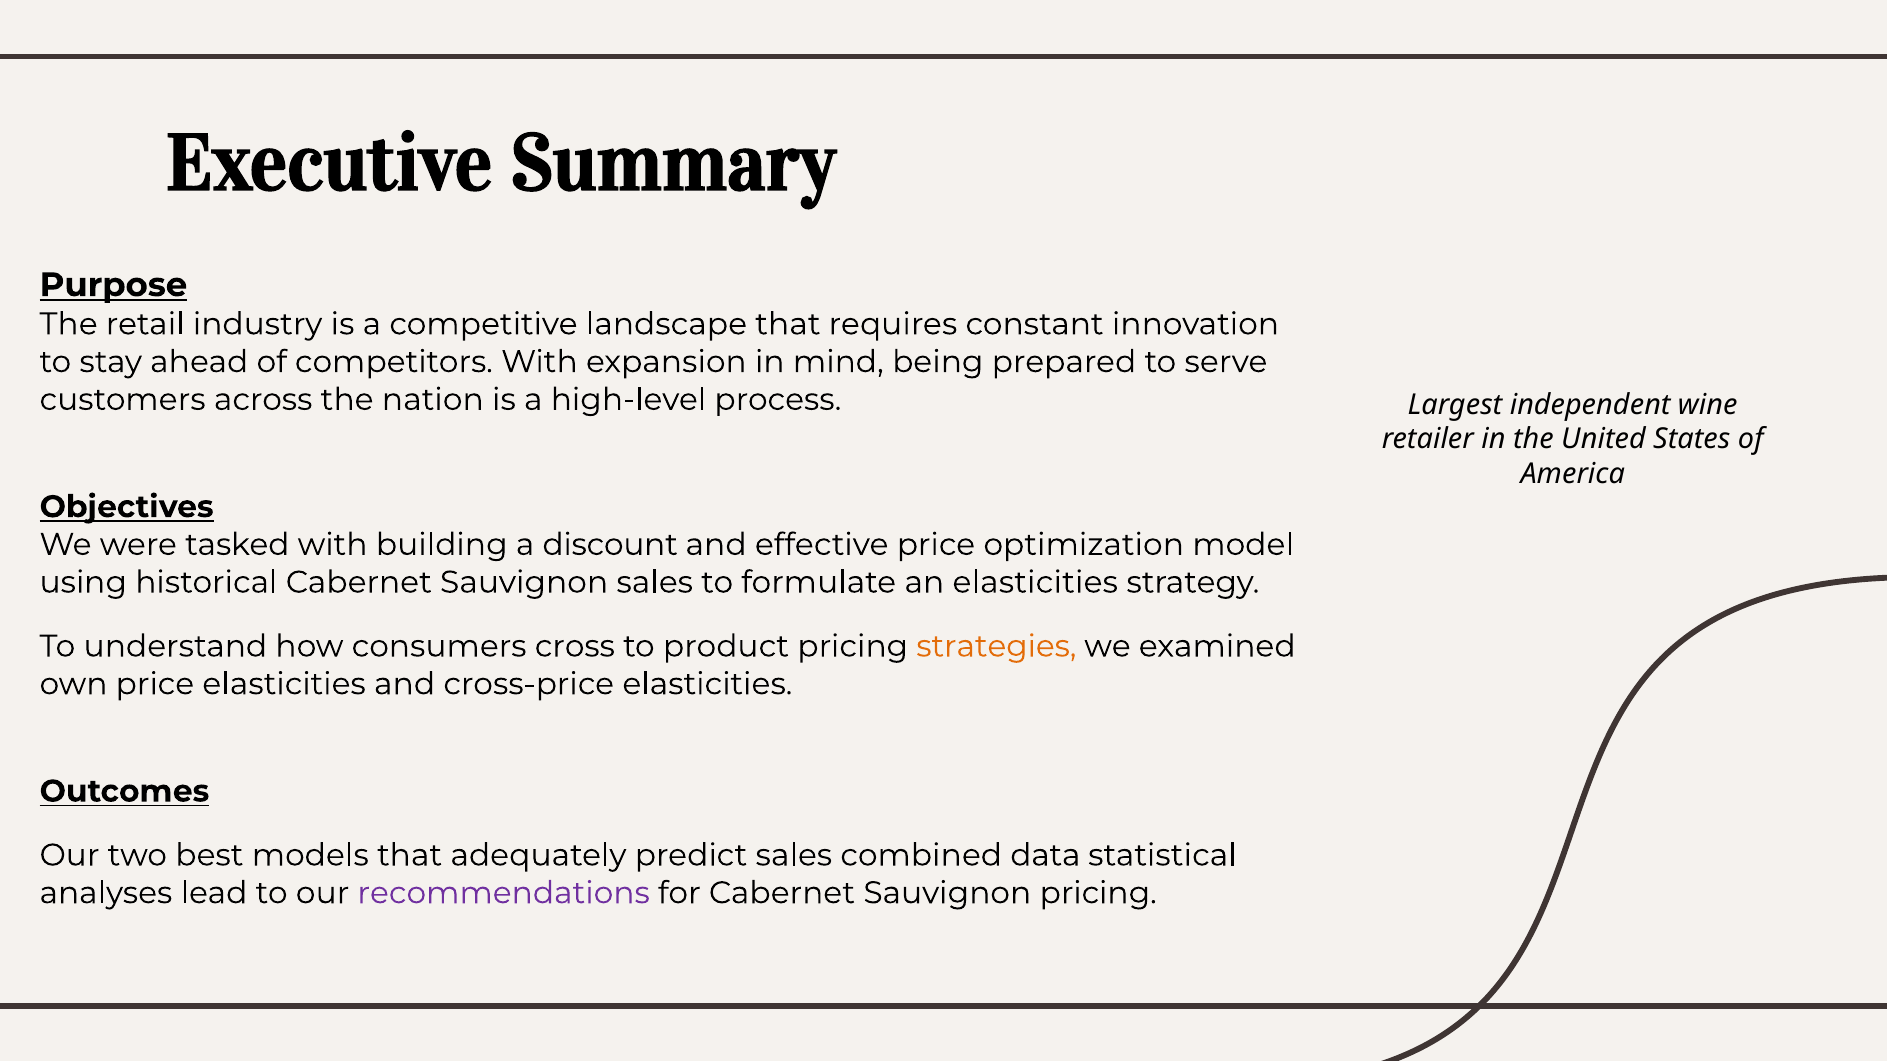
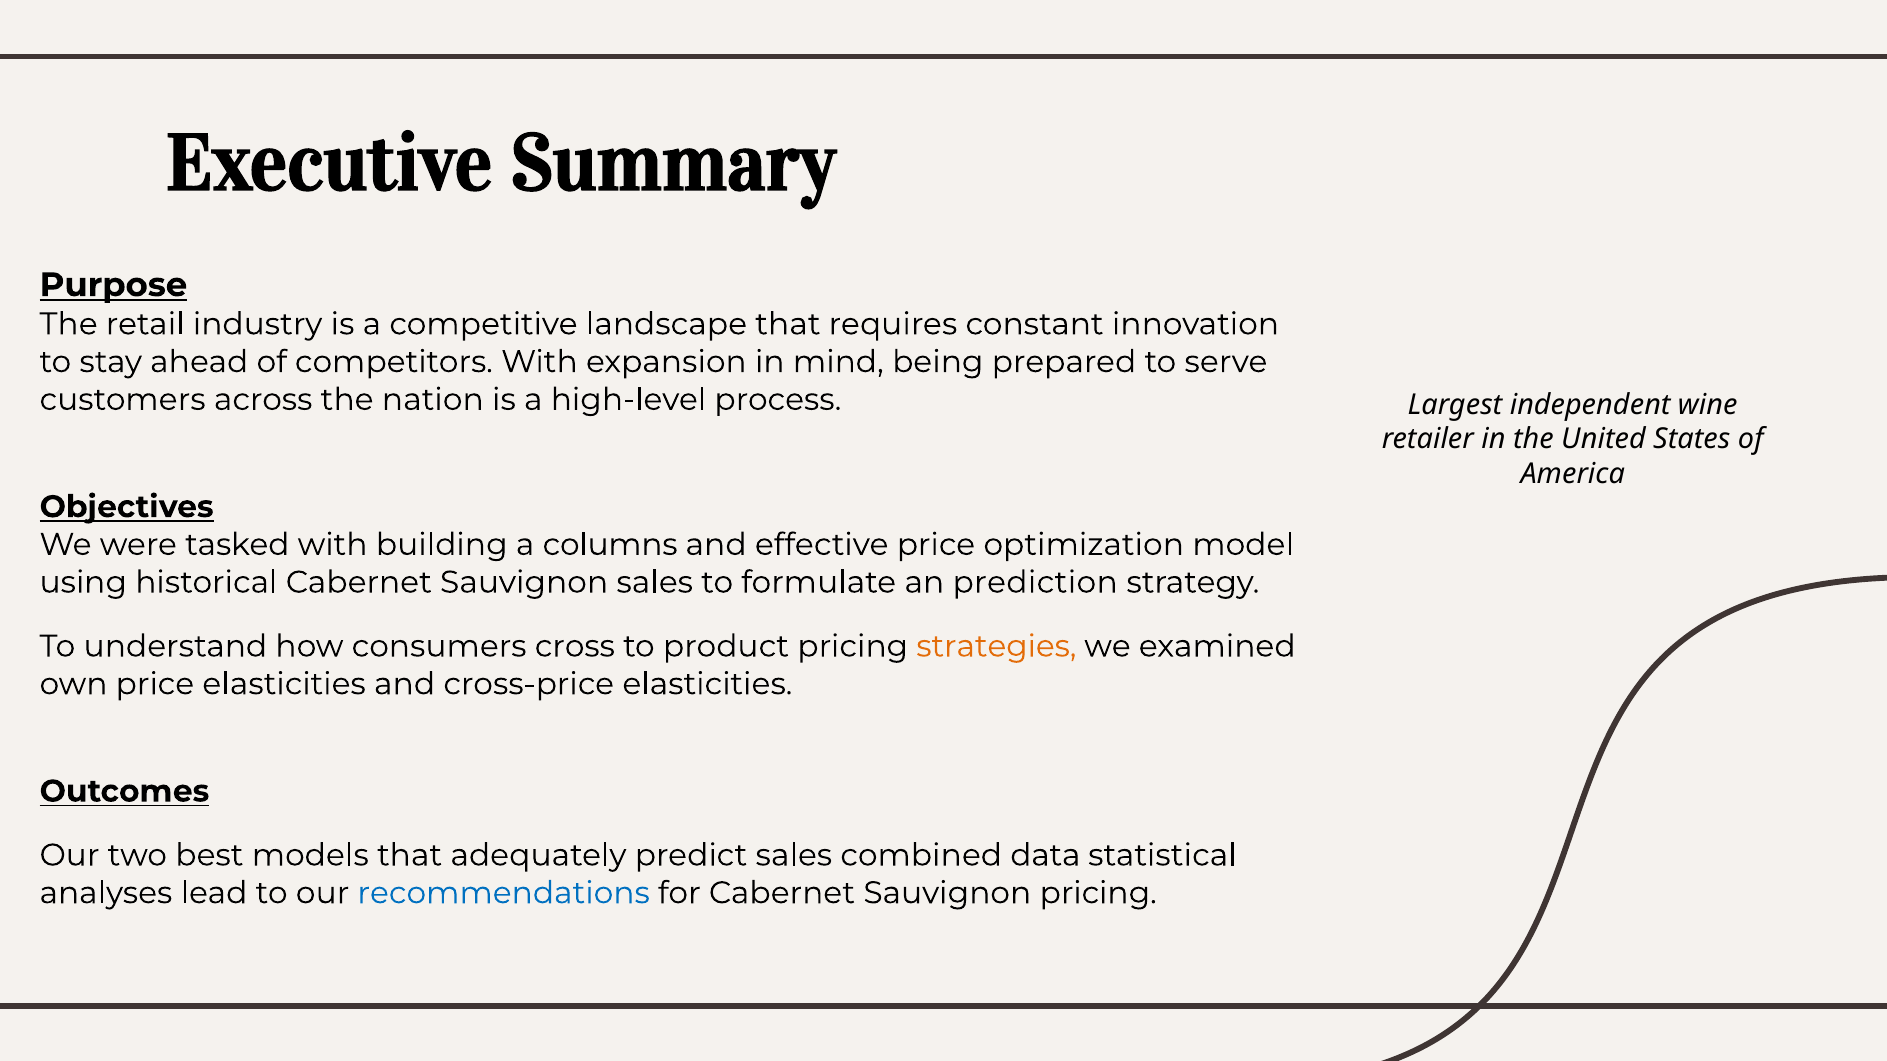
discount: discount -> columns (610, 545)
an elasticities: elasticities -> prediction (1035, 583)
recommendations colour: purple -> blue (504, 893)
